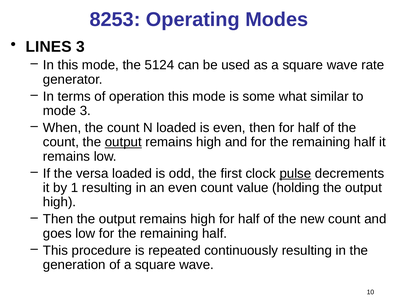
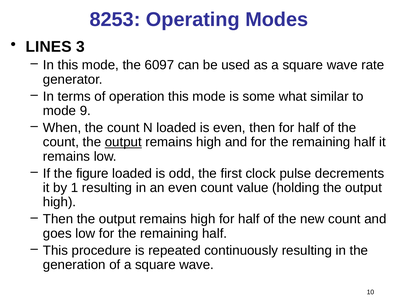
5124: 5124 -> 6097 (159, 65)
mode 3: 3 -> 9 (85, 111)
versa: versa -> figure (92, 173)
pulse underline: present -> none (295, 173)
